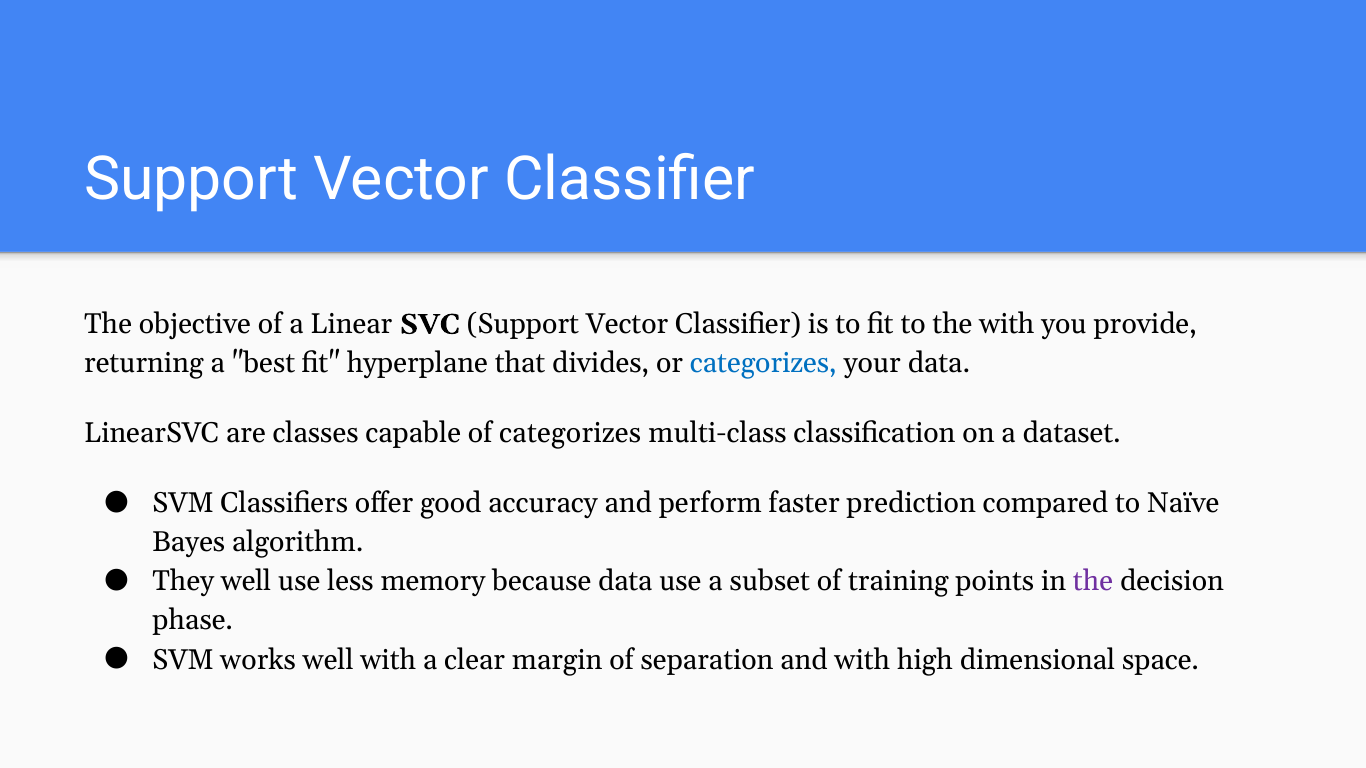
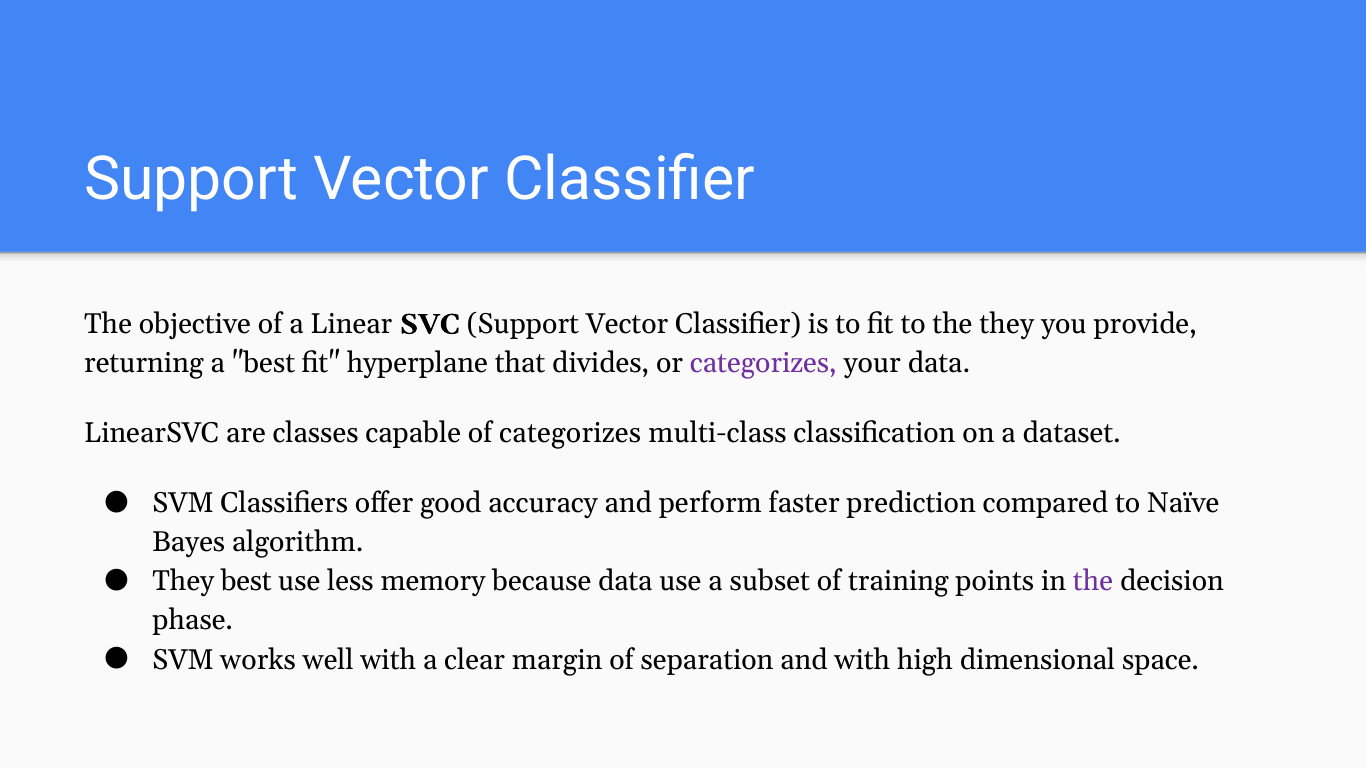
the with: with -> they (1007, 325)
categorizes colour: blue -> purple (763, 364)
They well: well -> best (246, 581)
